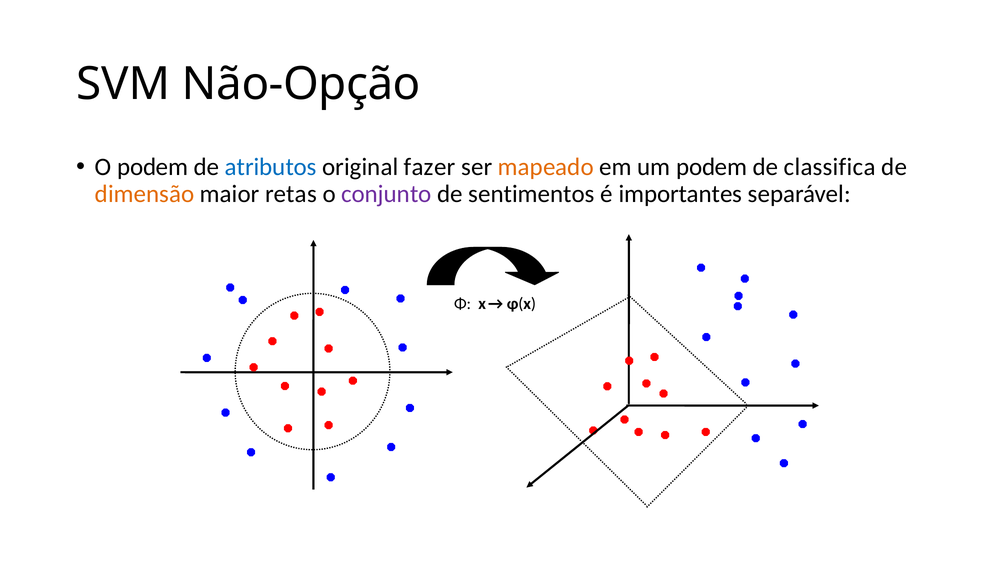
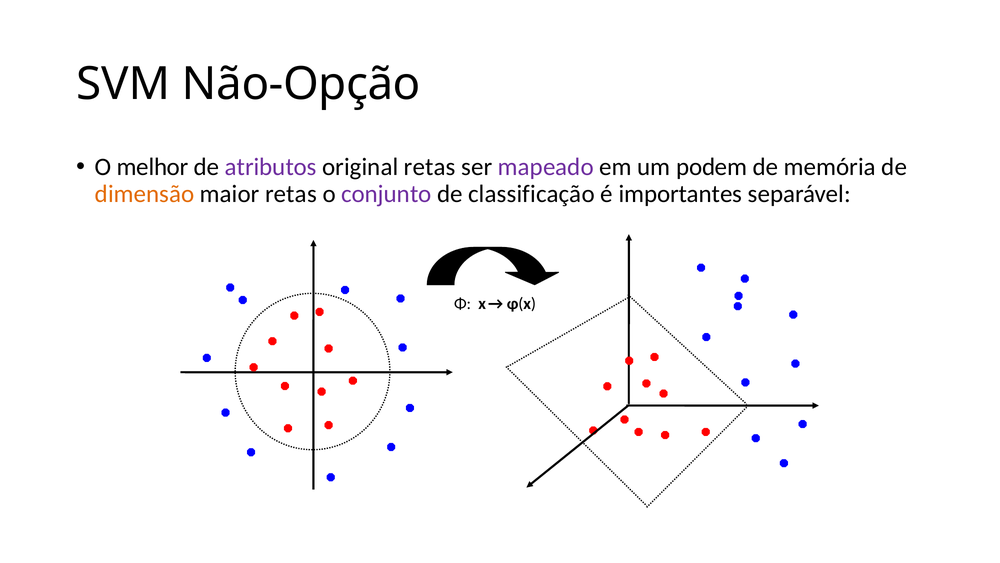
O podem: podem -> melhor (153, 167)
atributos colour: blue -> purple (271, 167)
original fazer: fazer -> retas (430, 167)
mapeado colour: orange -> purple (546, 167)
classifica: classifica -> memória (830, 167)
sentimentos: sentimentos -> classificação (531, 194)
